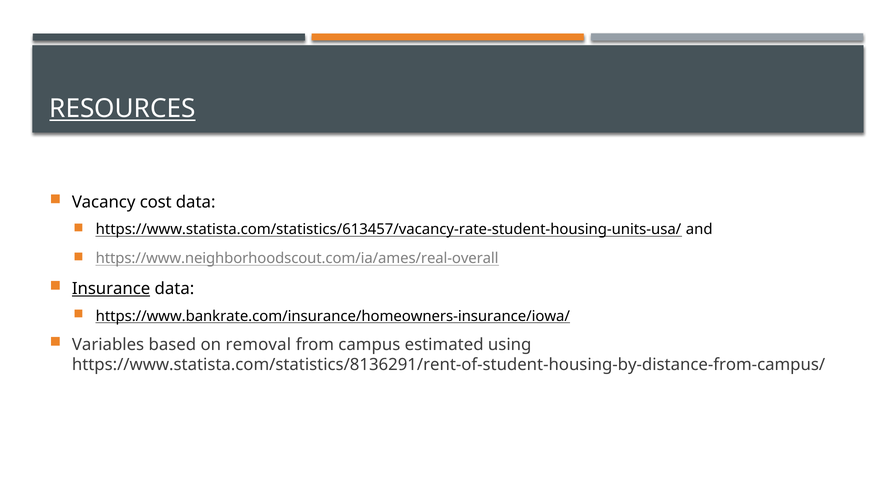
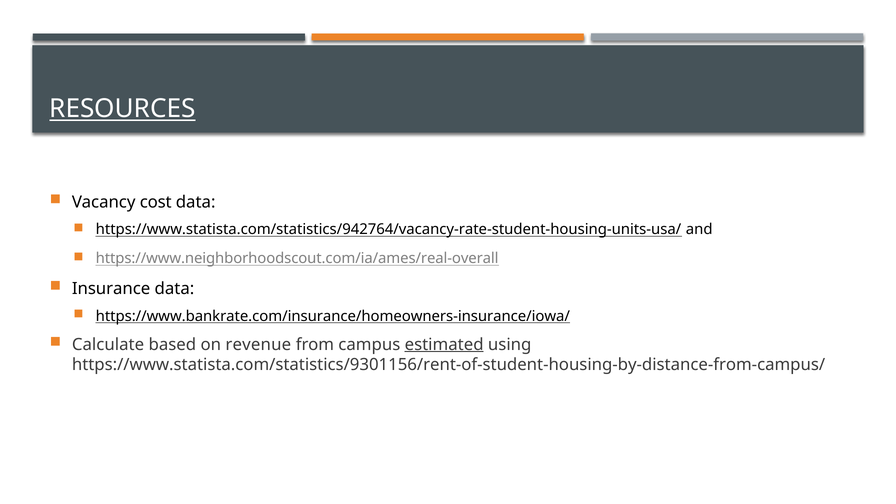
https://www.statista.com/statistics/613457/vacancy-rate-student-housing-units-usa/: https://www.statista.com/statistics/613457/vacancy-rate-student-housing-units-usa/ -> https://www.statista.com/statistics/942764/vacancy-rate-student-housing-units-usa/ (389, 229)
Insurance underline: present -> none (111, 289)
Variables: Variables -> Calculate (108, 344)
removal: removal -> revenue (258, 344)
estimated underline: none -> present (444, 344)
https://www.statista.com/statistics/8136291/rent-of-student-housing-by-distance-from-campus/: https://www.statista.com/statistics/8136291/rent-of-student-housing-by-distance-from-campus/ -> https://www.statista.com/statistics/9301156/rent-of-student-housing-by-distance-from-campus/ (449, 365)
